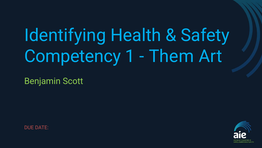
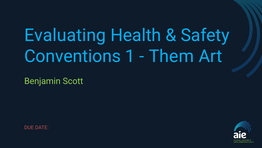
Identifying: Identifying -> Evaluating (65, 35)
Competency: Competency -> Conventions (73, 56)
